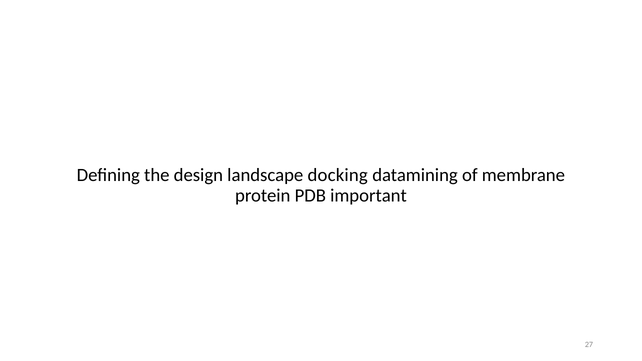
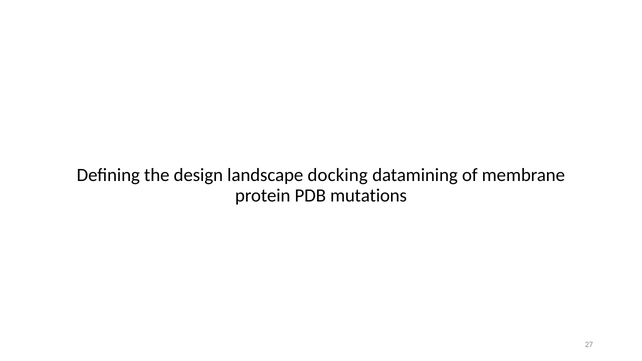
important: important -> mutations (369, 195)
